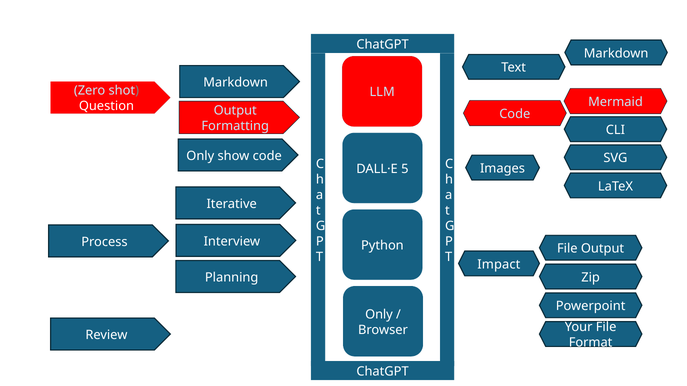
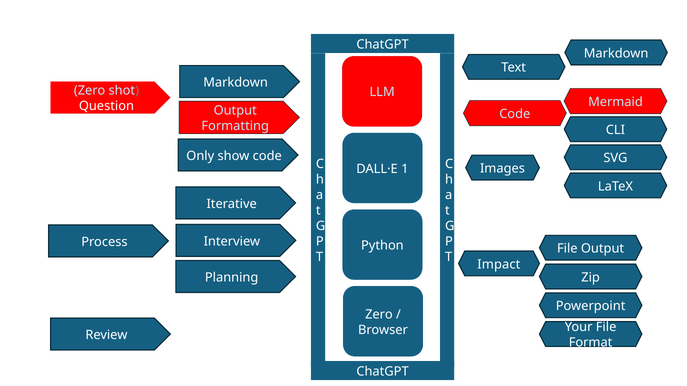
5: 5 -> 1 (405, 169)
Only: Only -> Zero (379, 315)
